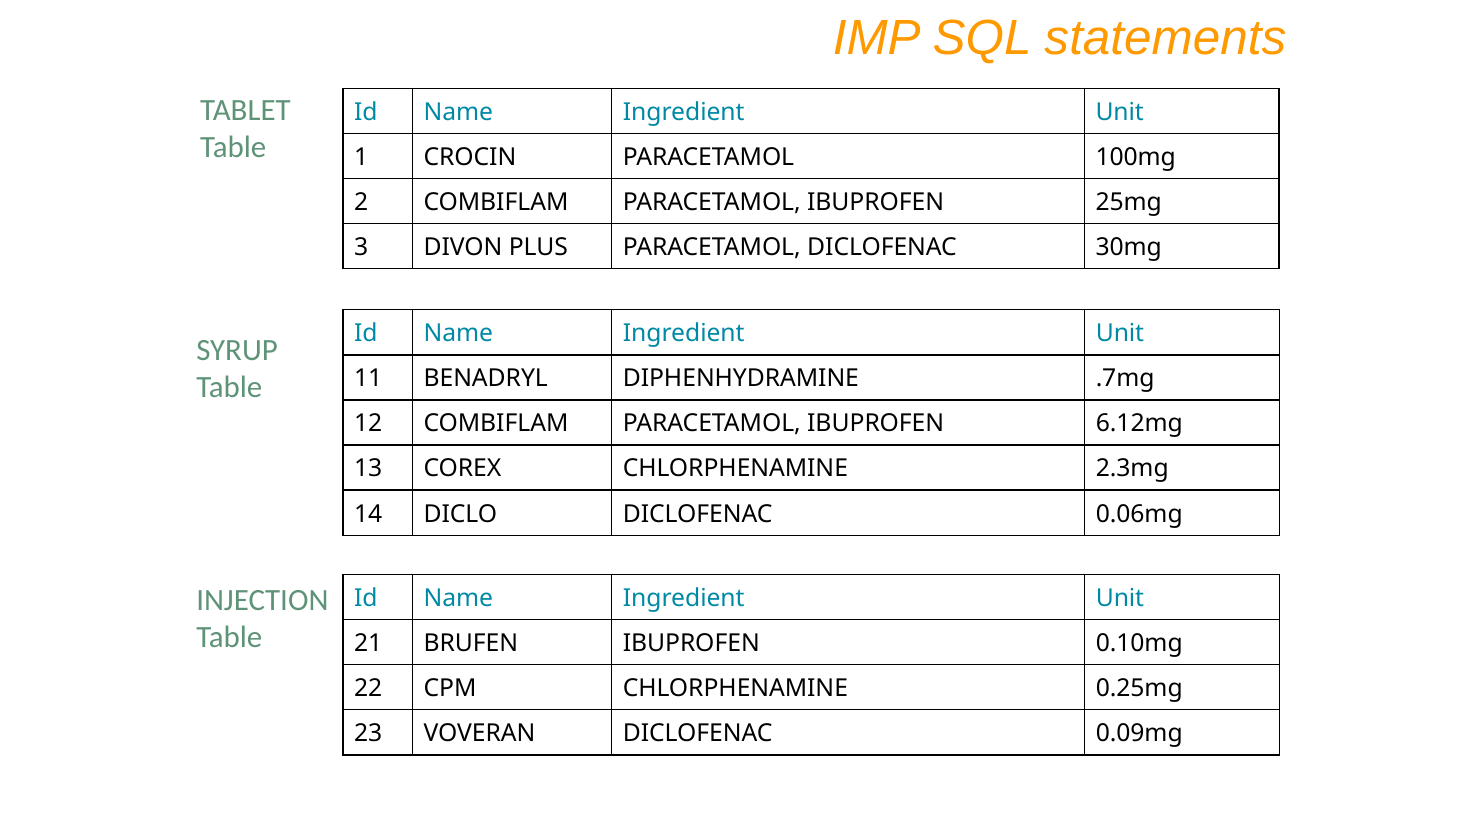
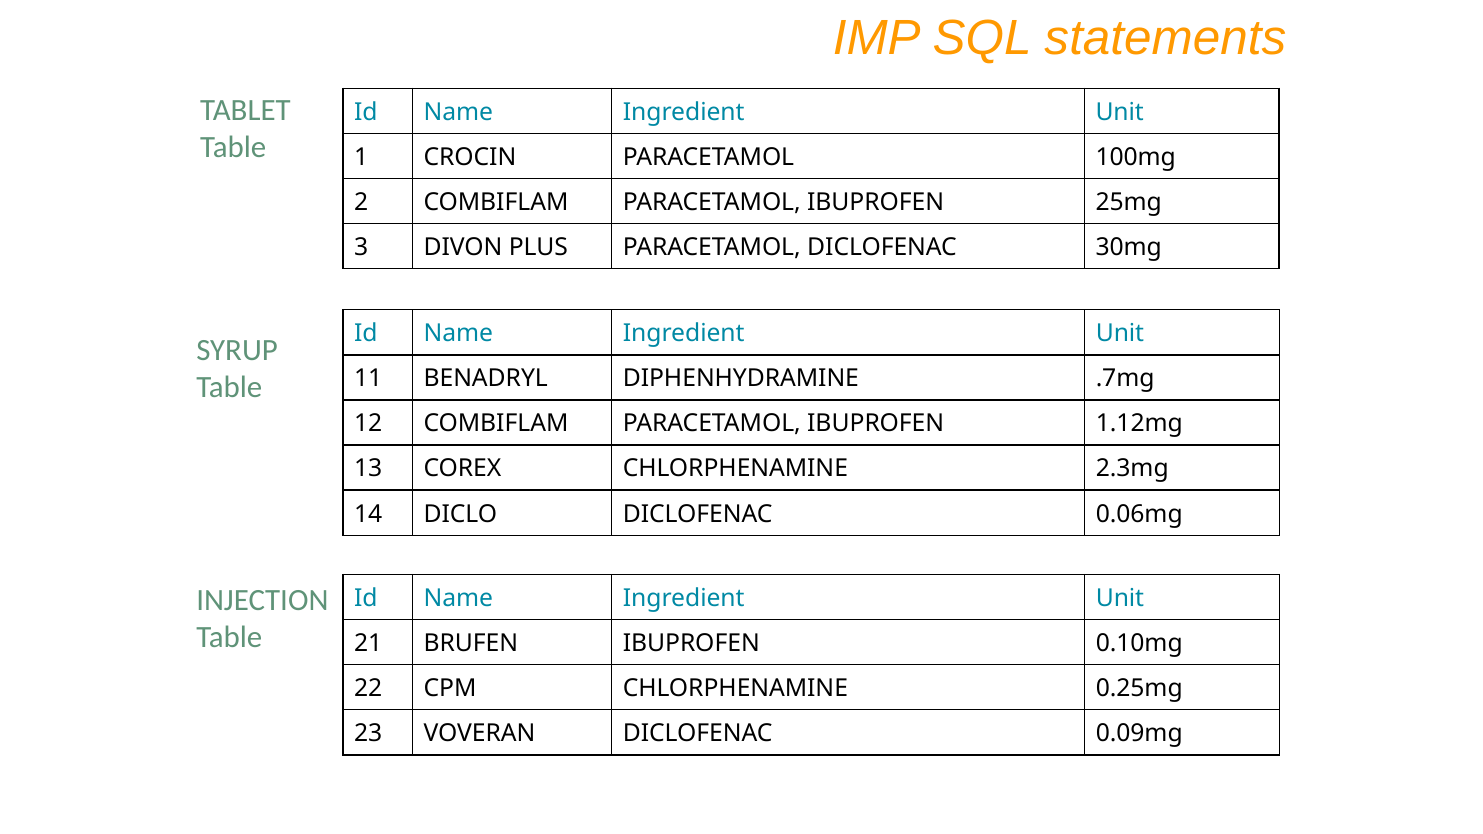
6.12mg: 6.12mg -> 1.12mg (1139, 424)
